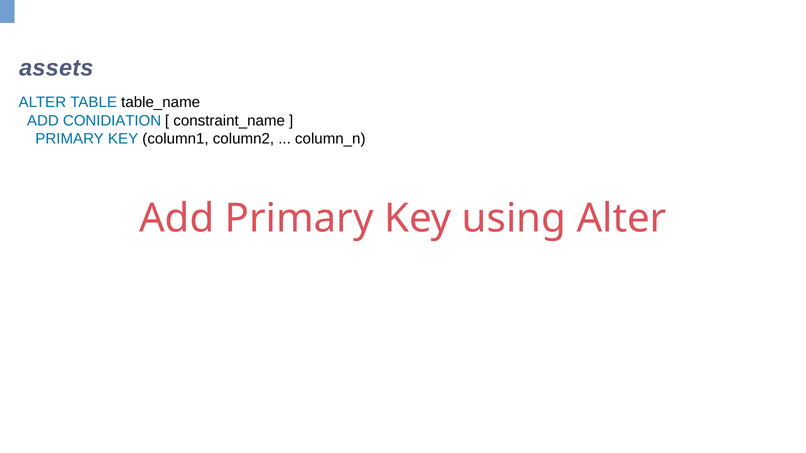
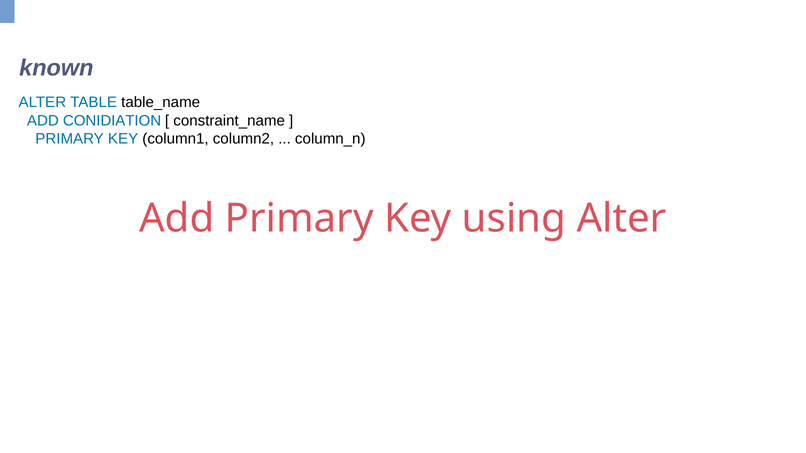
assets: assets -> known (56, 68)
